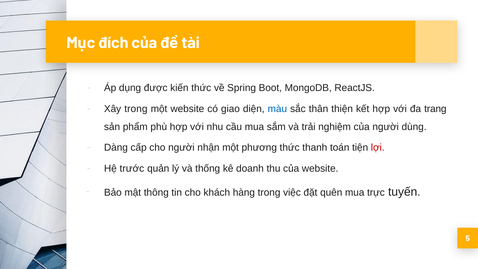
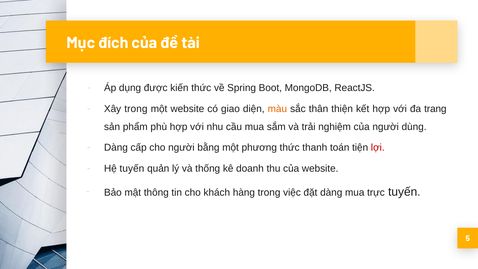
màu colour: blue -> orange (277, 109)
nhận: nhận -> bằng (208, 148)
Hệ trước: trước -> tuyến (132, 168)
đặt quên: quên -> dàng (331, 192)
